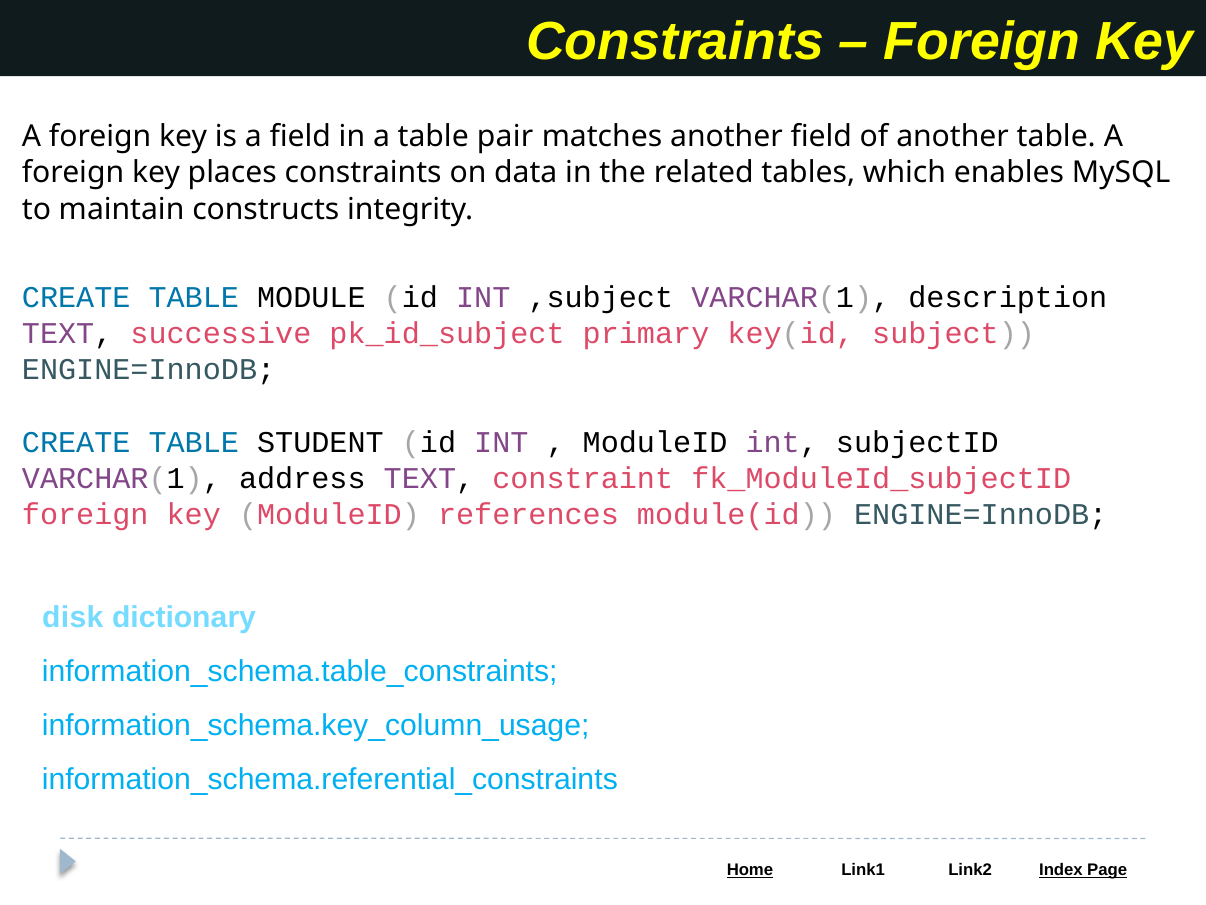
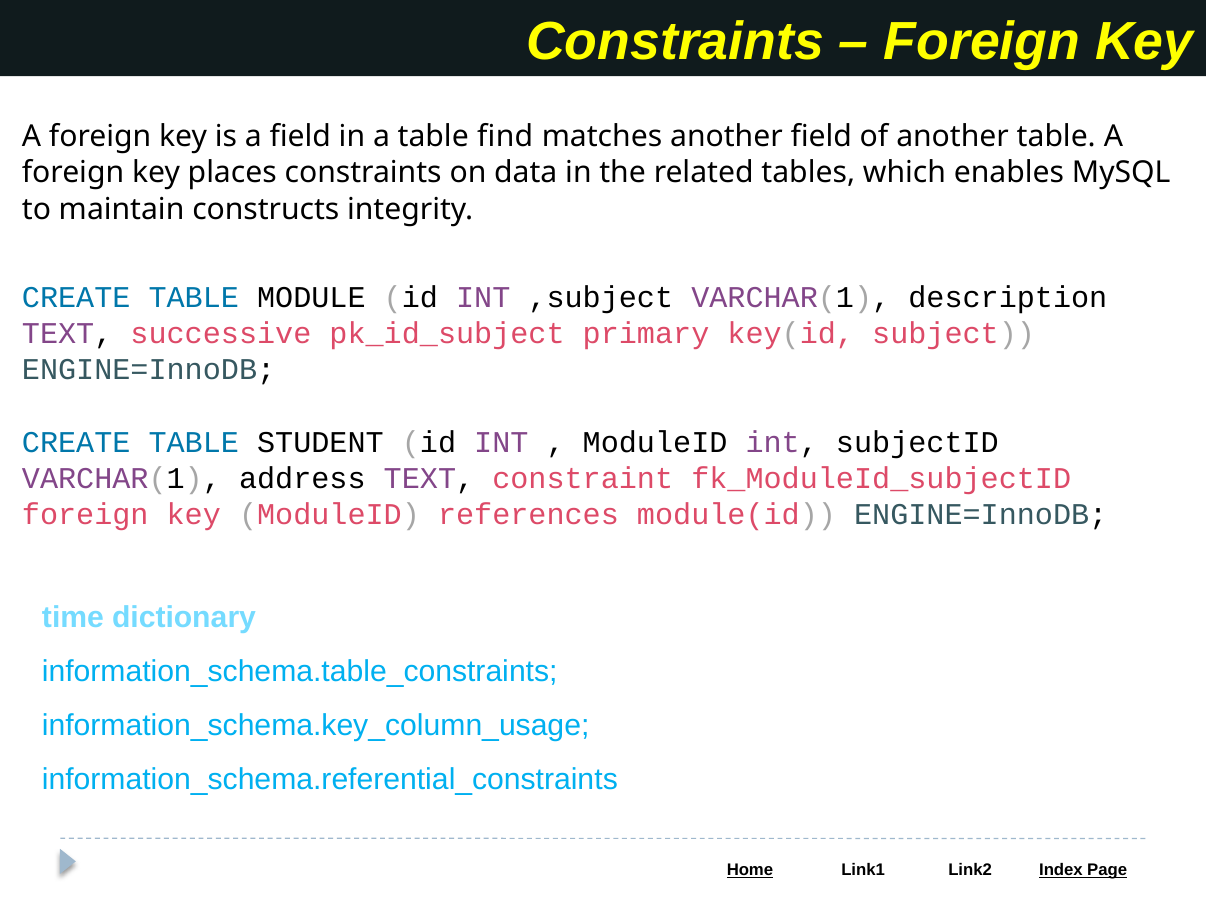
pair: pair -> find (505, 137)
disk: disk -> time (73, 617)
